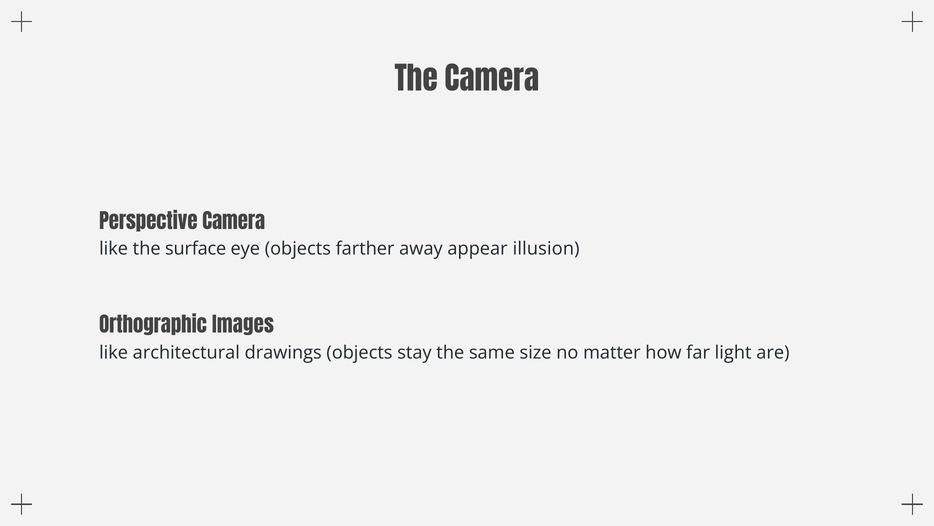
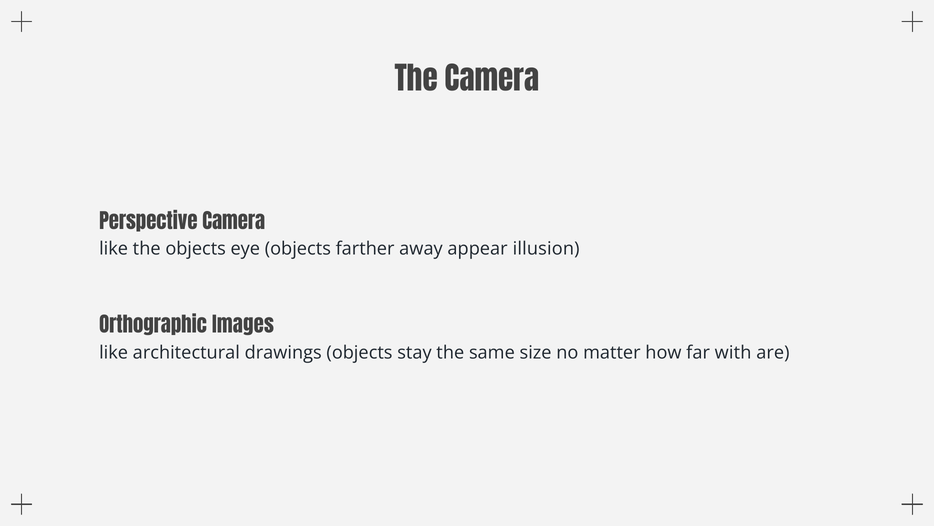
the surface: surface -> objects (196, 248)
light: light -> with (733, 352)
